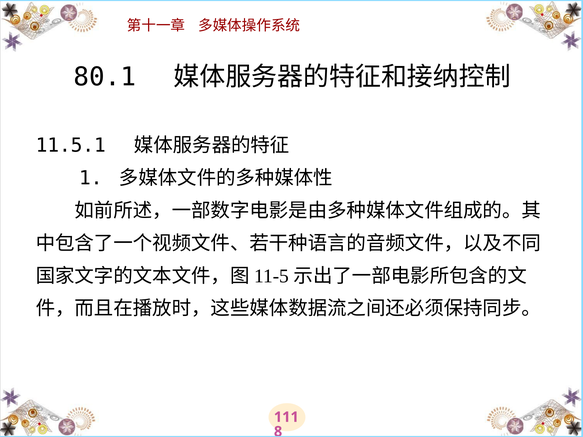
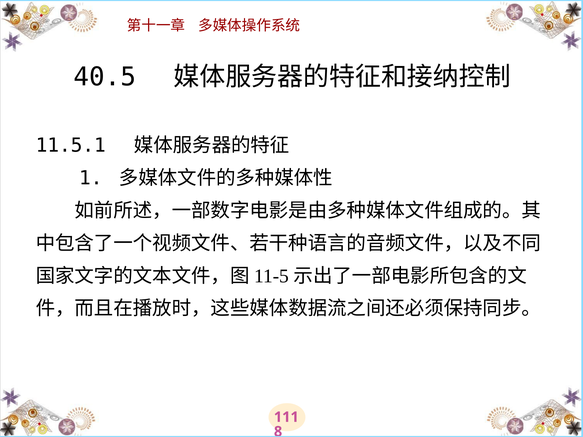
80.1: 80.1 -> 40.5 (105, 77)
